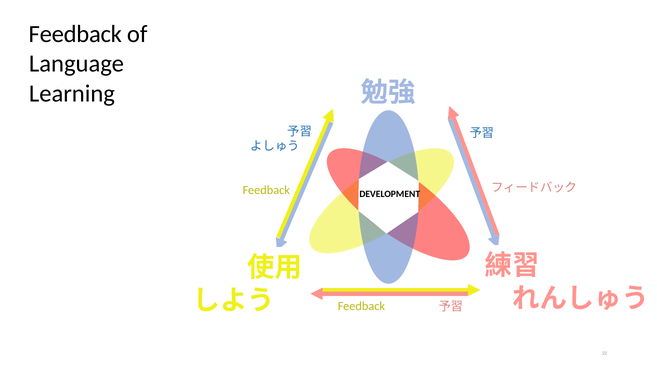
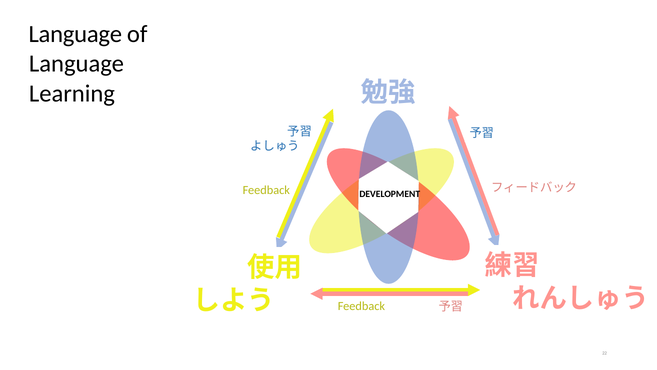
Feedback: Feedback -> Language (75, 34)
